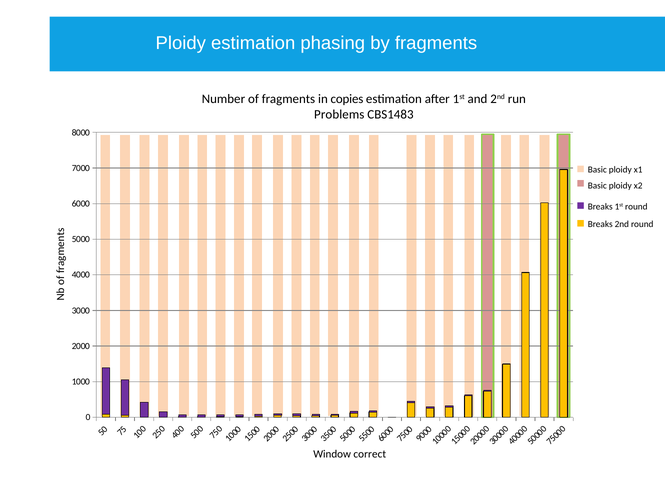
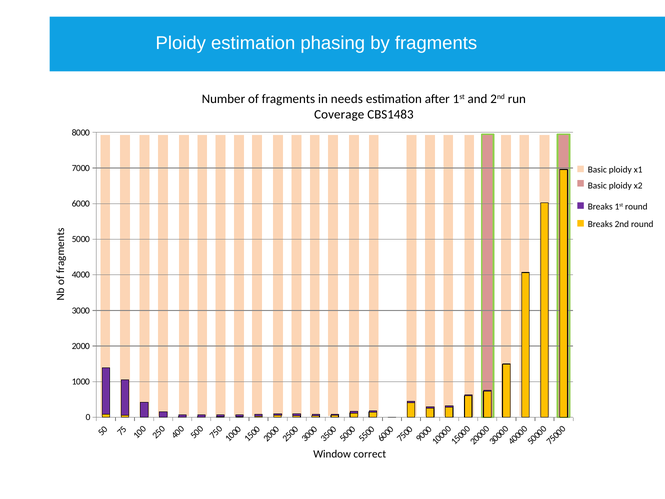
copies: copies -> needs (347, 99)
Problems: Problems -> Coverage (339, 114)
